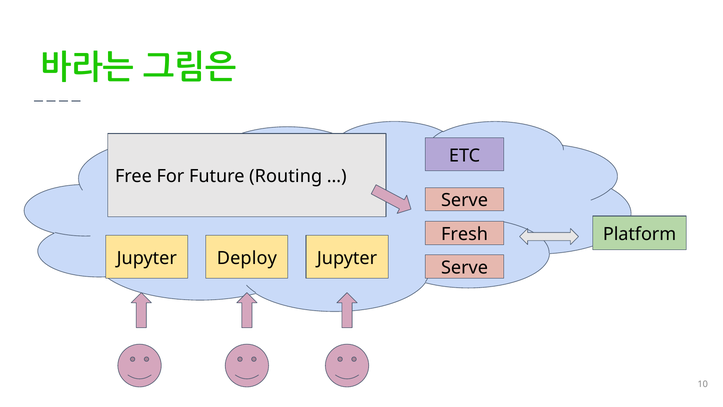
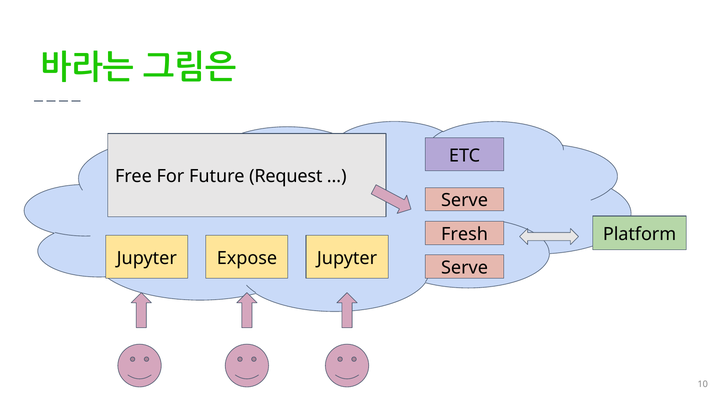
Routing: Routing -> Request (286, 176)
Deploy: Deploy -> Expose (247, 258)
